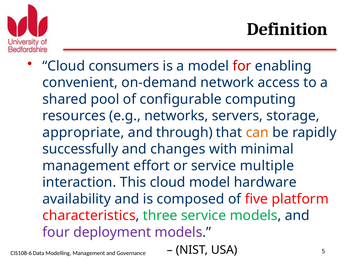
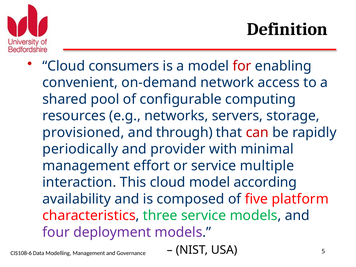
appropriate: appropriate -> provisioned (83, 133)
can colour: orange -> red (257, 133)
successfully: successfully -> periodically (80, 149)
changes: changes -> provider (178, 149)
hardware: hardware -> according (265, 182)
